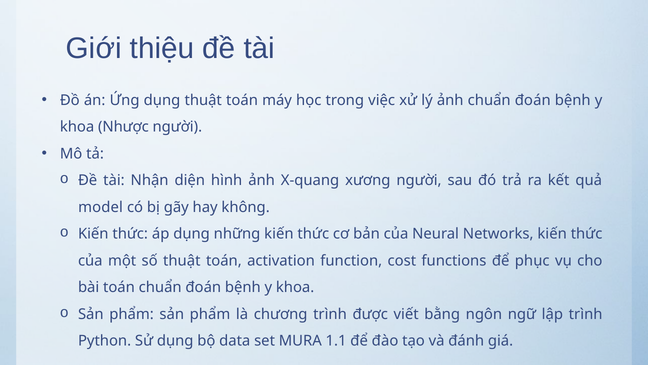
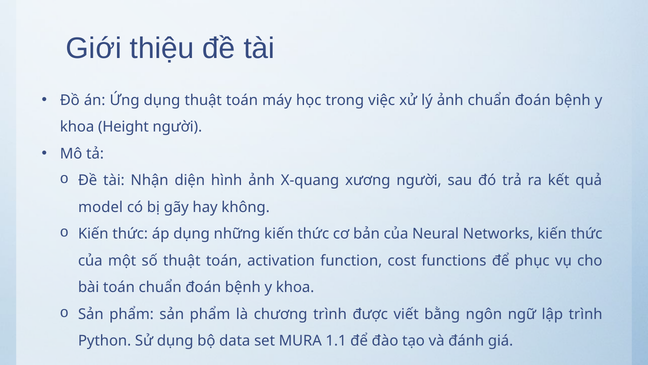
Nhược: Nhược -> Height (123, 127)
